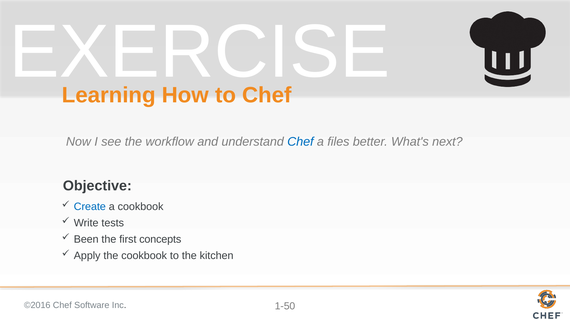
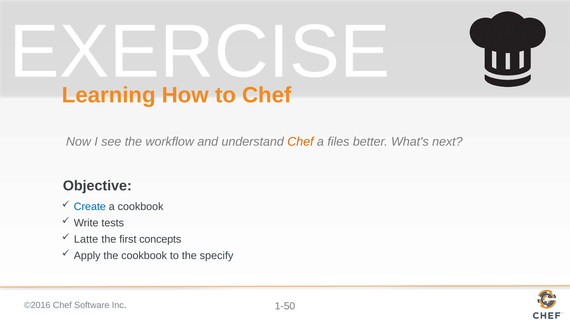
Chef colour: blue -> orange (300, 142)
Been: Been -> Latte (86, 240)
kitchen: kitchen -> specify (217, 256)
